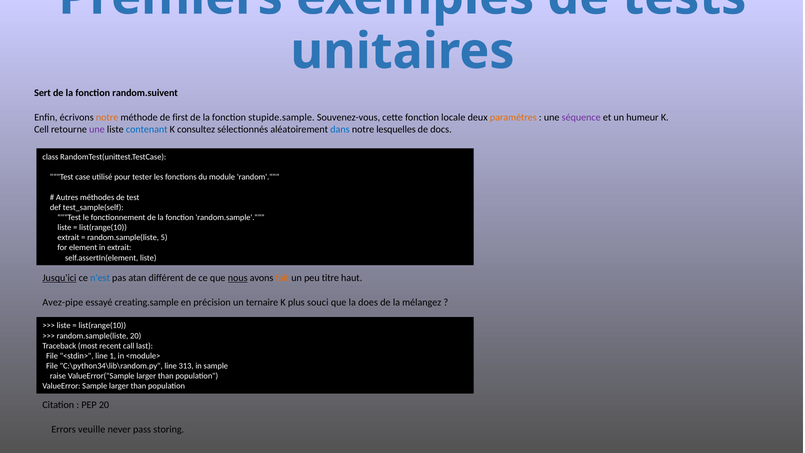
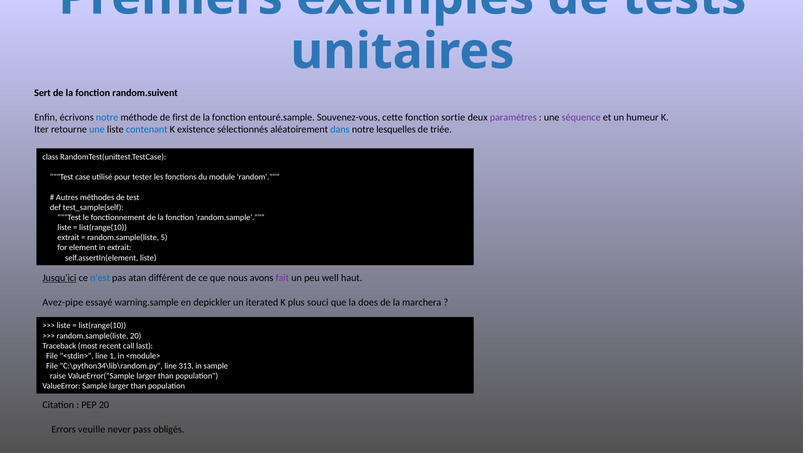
notre colour: orange -> blue (107, 117)
stupide.sample: stupide.sample -> entouré.sample (281, 117)
locale: locale -> sortie (453, 117)
paramètres colour: orange -> purple (513, 117)
Cell: Cell -> Iter (41, 129)
une colour: purple -> blue (97, 129)
consultez: consultez -> existence (196, 129)
docs: docs -> triée (441, 129)
nous underline: present -> none (238, 278)
fait colour: orange -> purple (282, 278)
titre: titre -> well (330, 278)
creating.sample: creating.sample -> warning.sample (147, 302)
précision: précision -> depickler (212, 302)
ternaire: ternaire -> iterated (262, 302)
mélangez: mélangez -> marchera (422, 302)
storing: storing -> obligés (169, 429)
